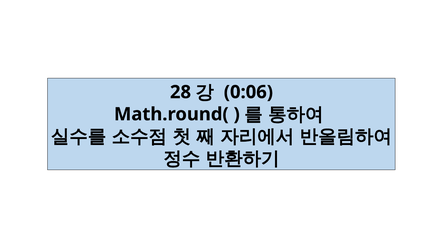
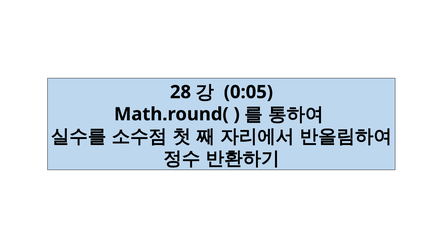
0:06: 0:06 -> 0:05 (248, 92)
